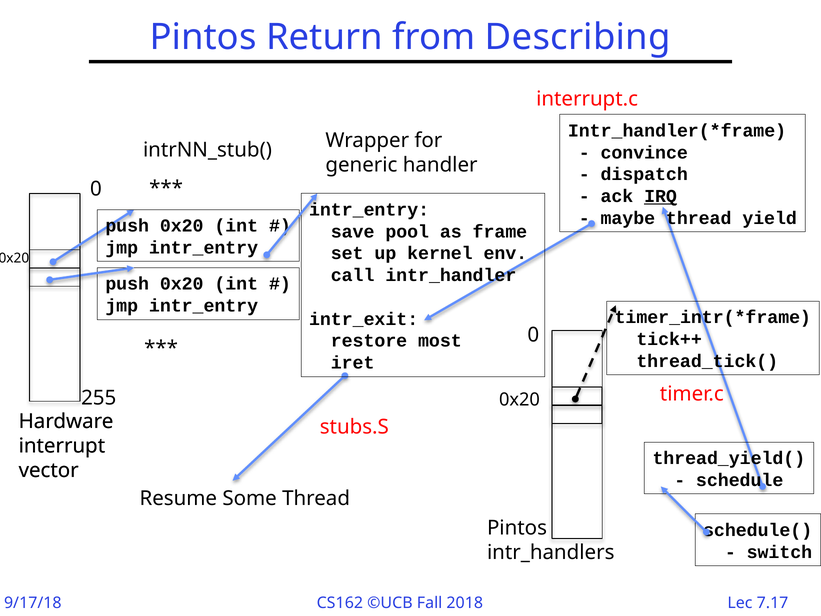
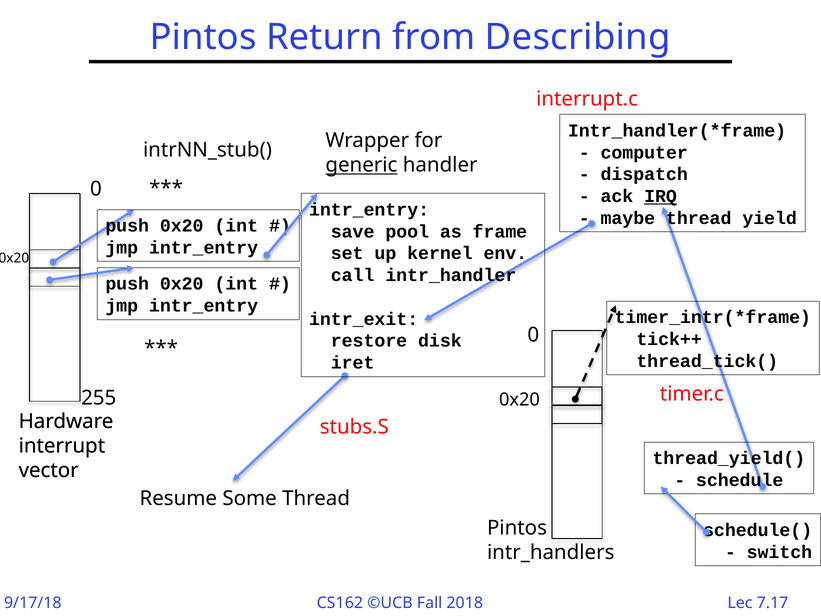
convince: convince -> computer (644, 152)
generic underline: none -> present (361, 165)
most: most -> disk (440, 341)
